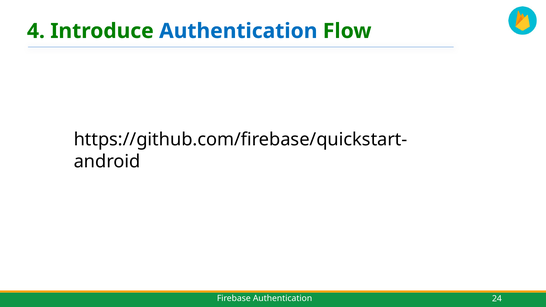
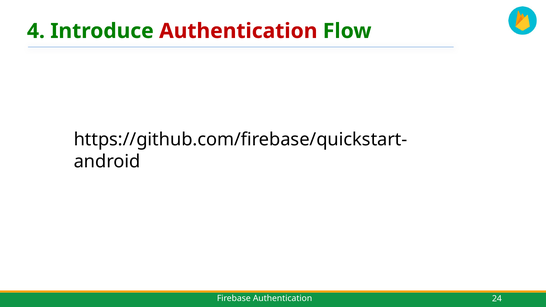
Authentication colour: blue -> red (238, 31)
